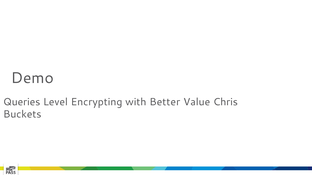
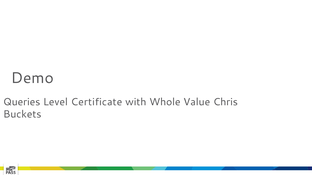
Encrypting: Encrypting -> Certificate (96, 102)
Better: Better -> Whole (165, 102)
